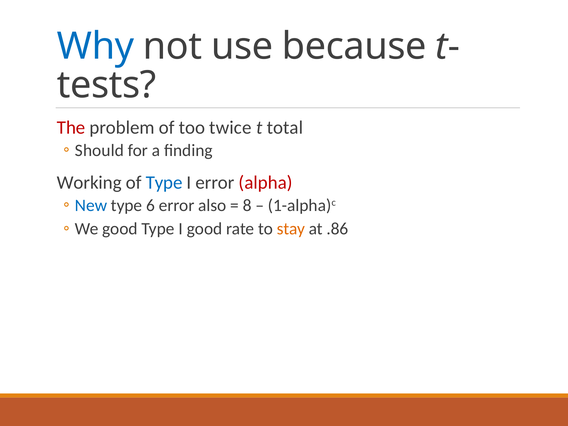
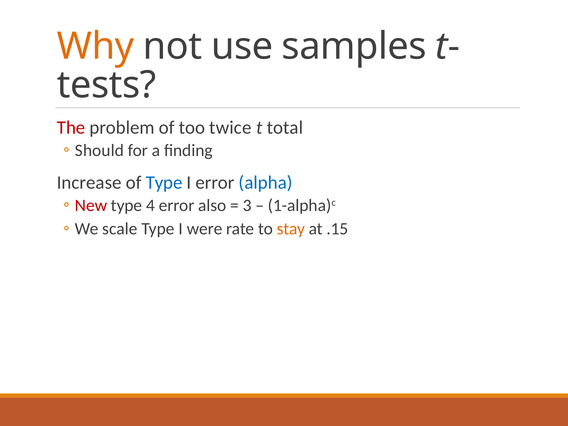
Why colour: blue -> orange (95, 46)
because: because -> samples (354, 46)
Working: Working -> Increase (89, 183)
alpha colour: red -> blue (266, 183)
New colour: blue -> red (91, 205)
6: 6 -> 4 (151, 205)
8: 8 -> 3 (247, 205)
We good: good -> scale (120, 229)
I good: good -> were (205, 229)
.86: .86 -> .15 (337, 229)
